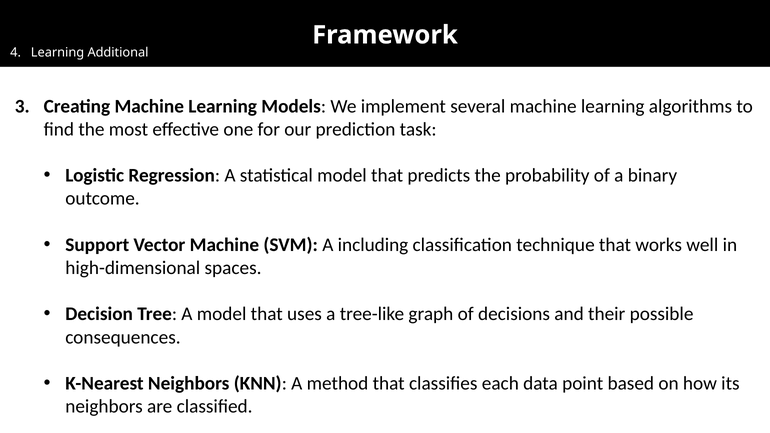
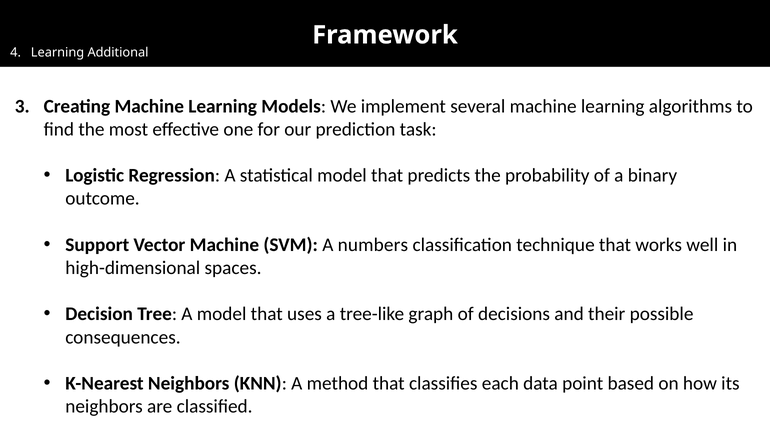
including: including -> numbers (373, 245)
